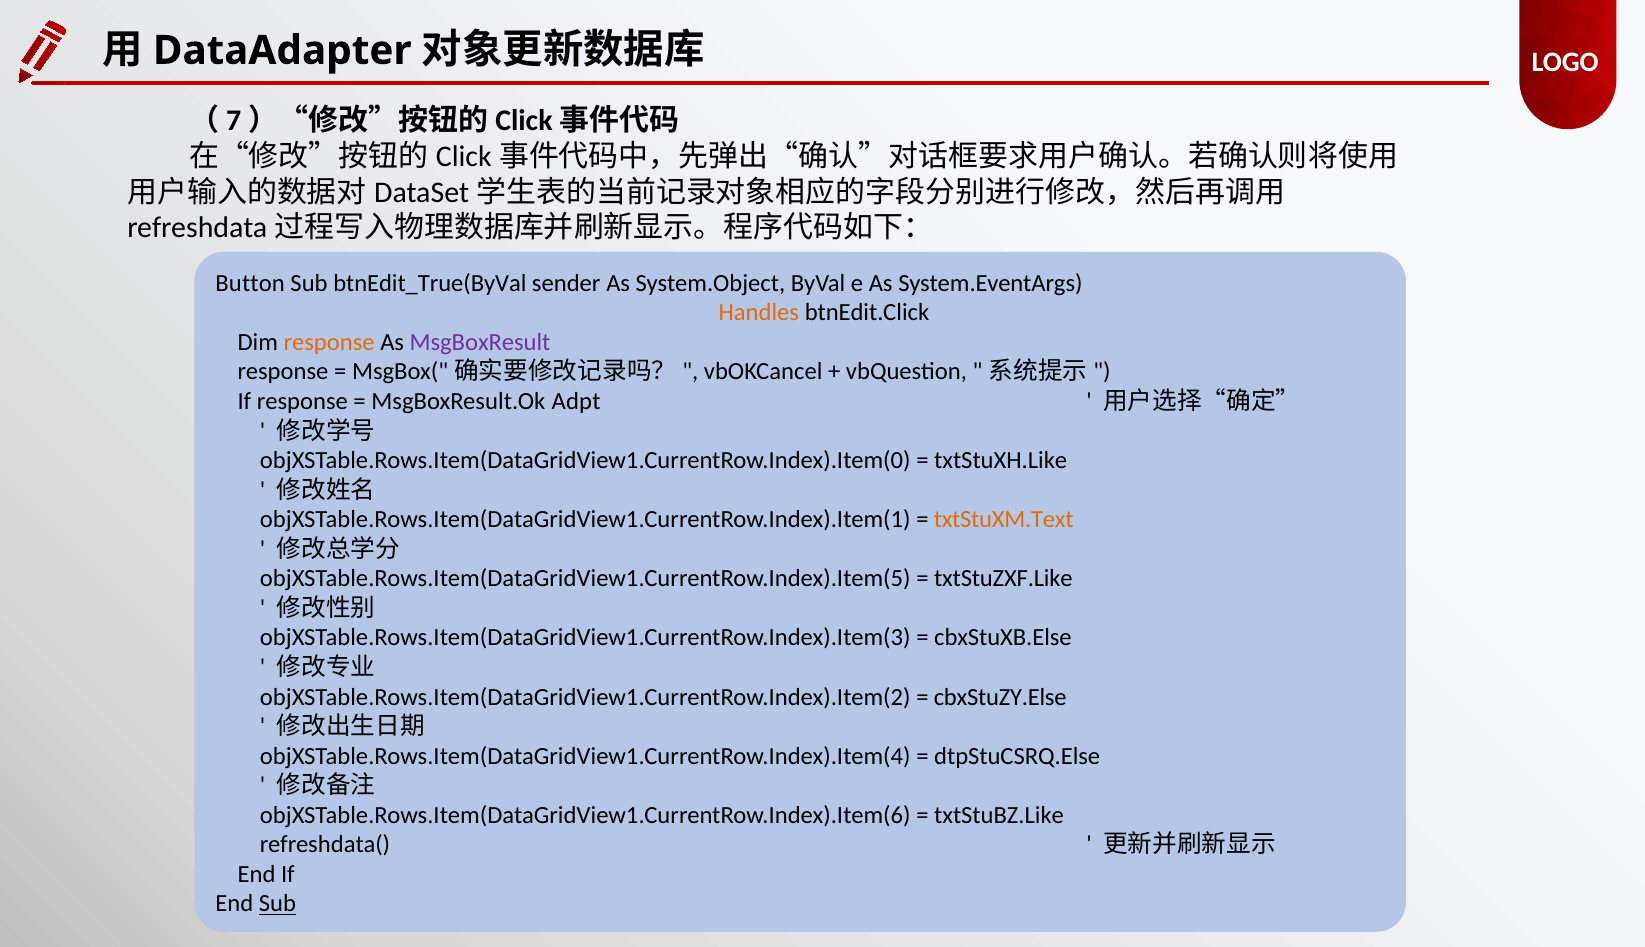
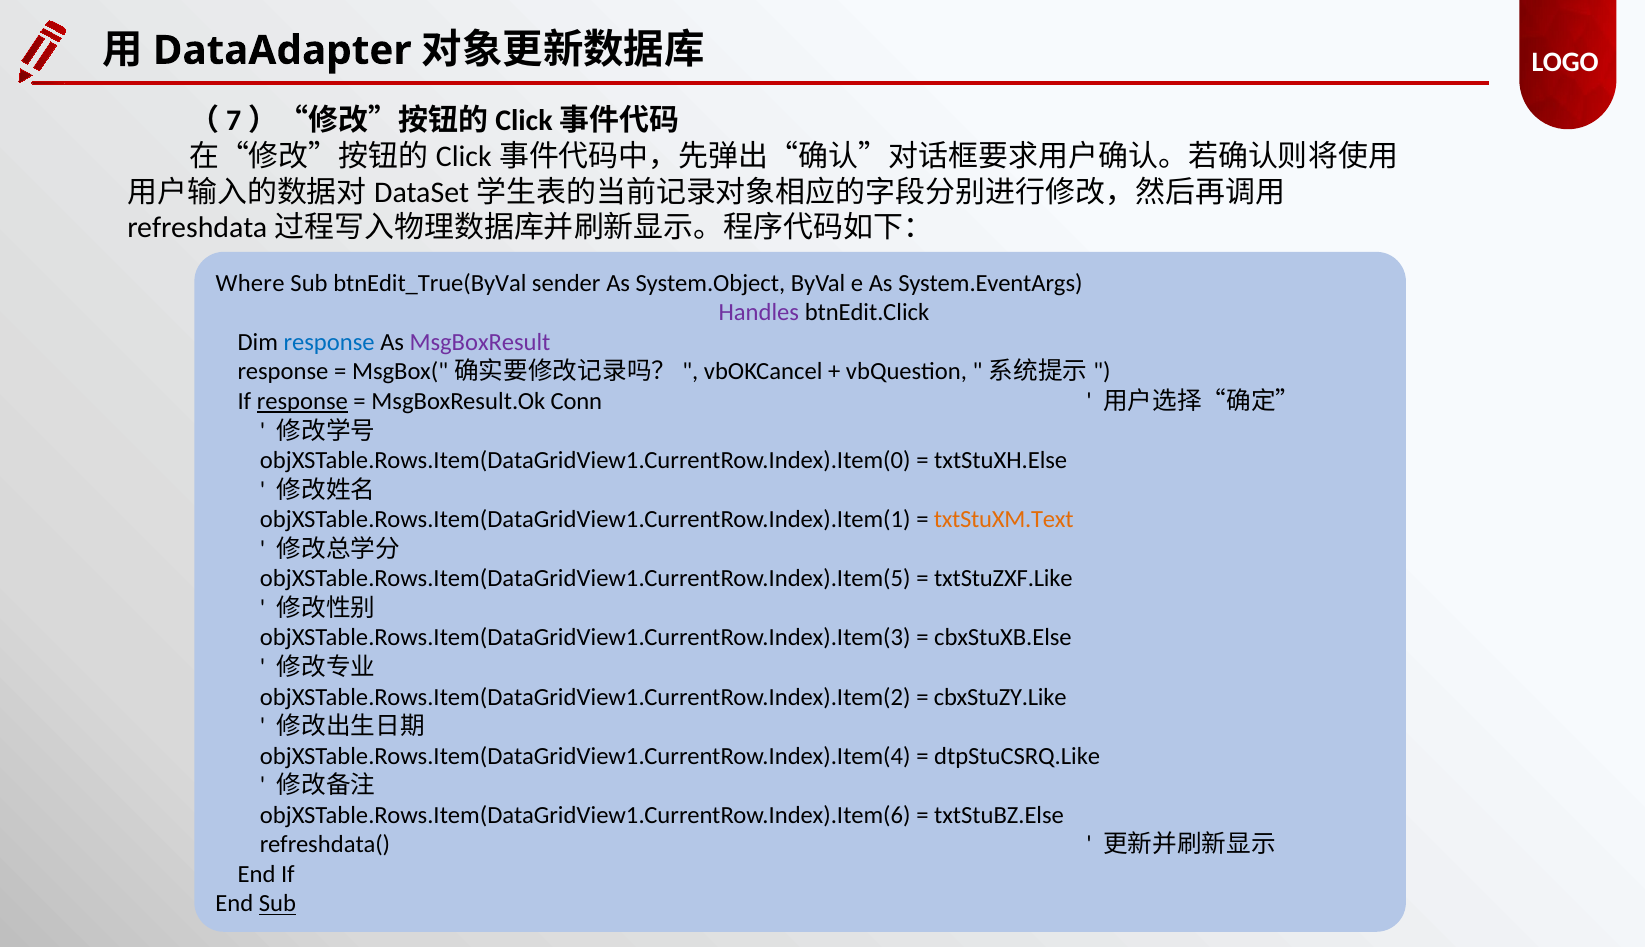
Button: Button -> Where (250, 283)
Handles colour: orange -> purple (759, 313)
response colour: orange -> blue (329, 342)
response underline: none -> present (302, 401)
Adpt: Adpt -> Conn (576, 401)
txtStuXH.Like: txtStuXH.Like -> txtStuXH.Else (1001, 461)
cbxStuZY.Else: cbxStuZY.Else -> cbxStuZY.Like (1000, 697)
dtpStuCSRQ.Else: dtpStuCSRQ.Else -> dtpStuCSRQ.Like (1017, 756)
txtStuBZ.Like: txtStuBZ.Like -> txtStuBZ.Else (999, 815)
